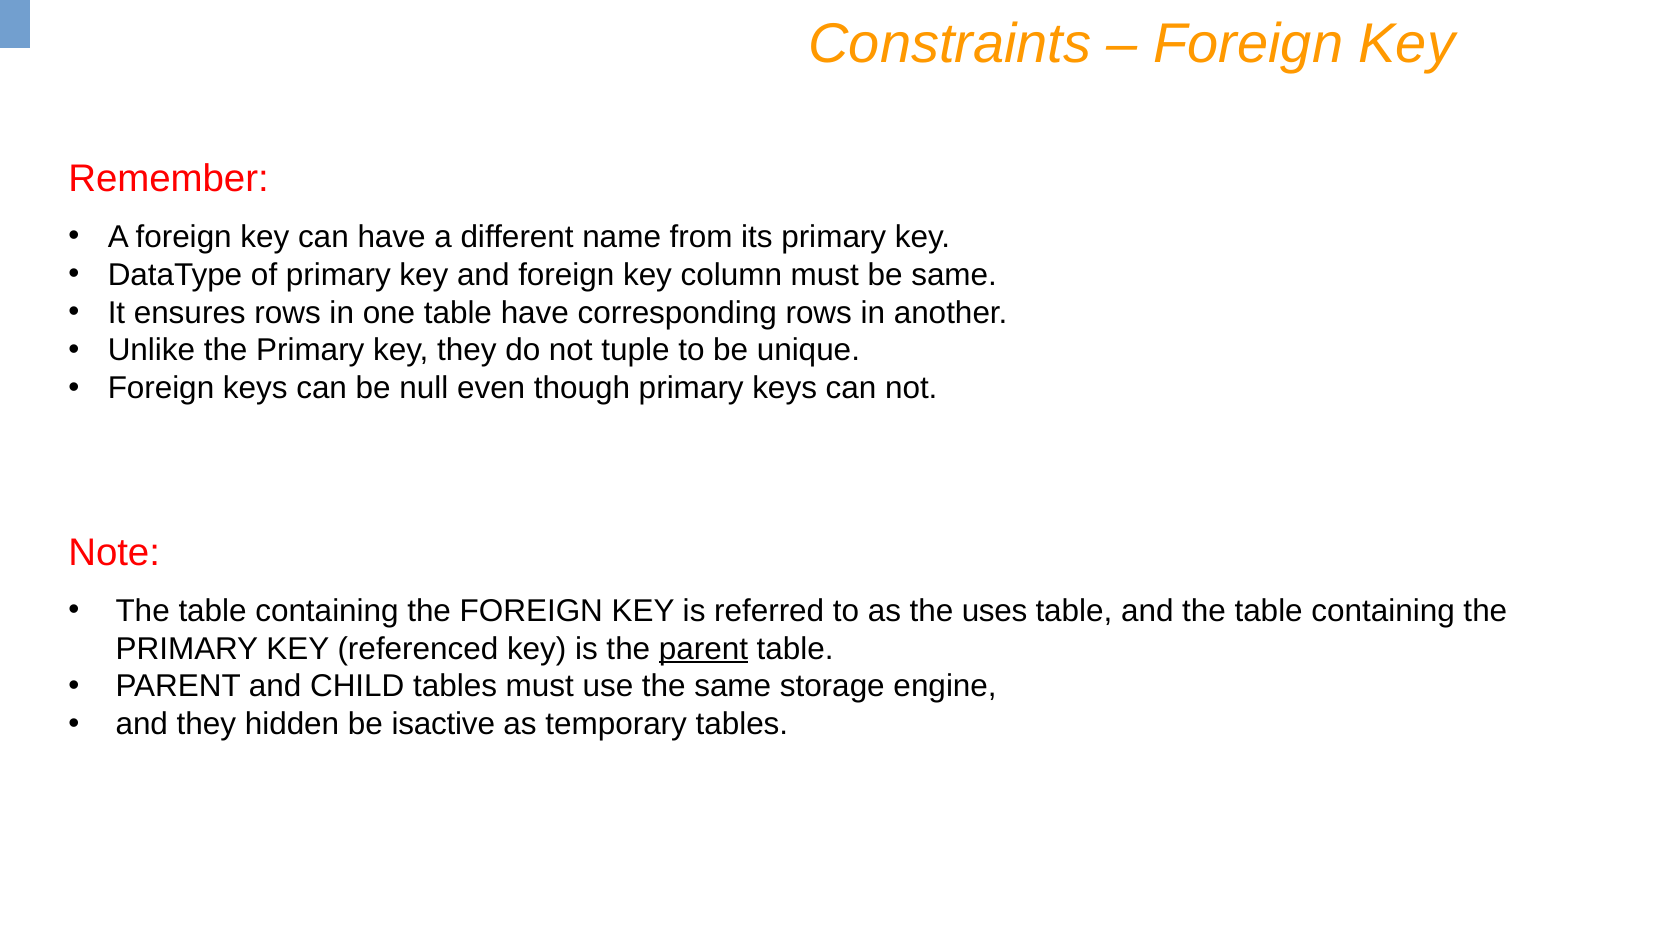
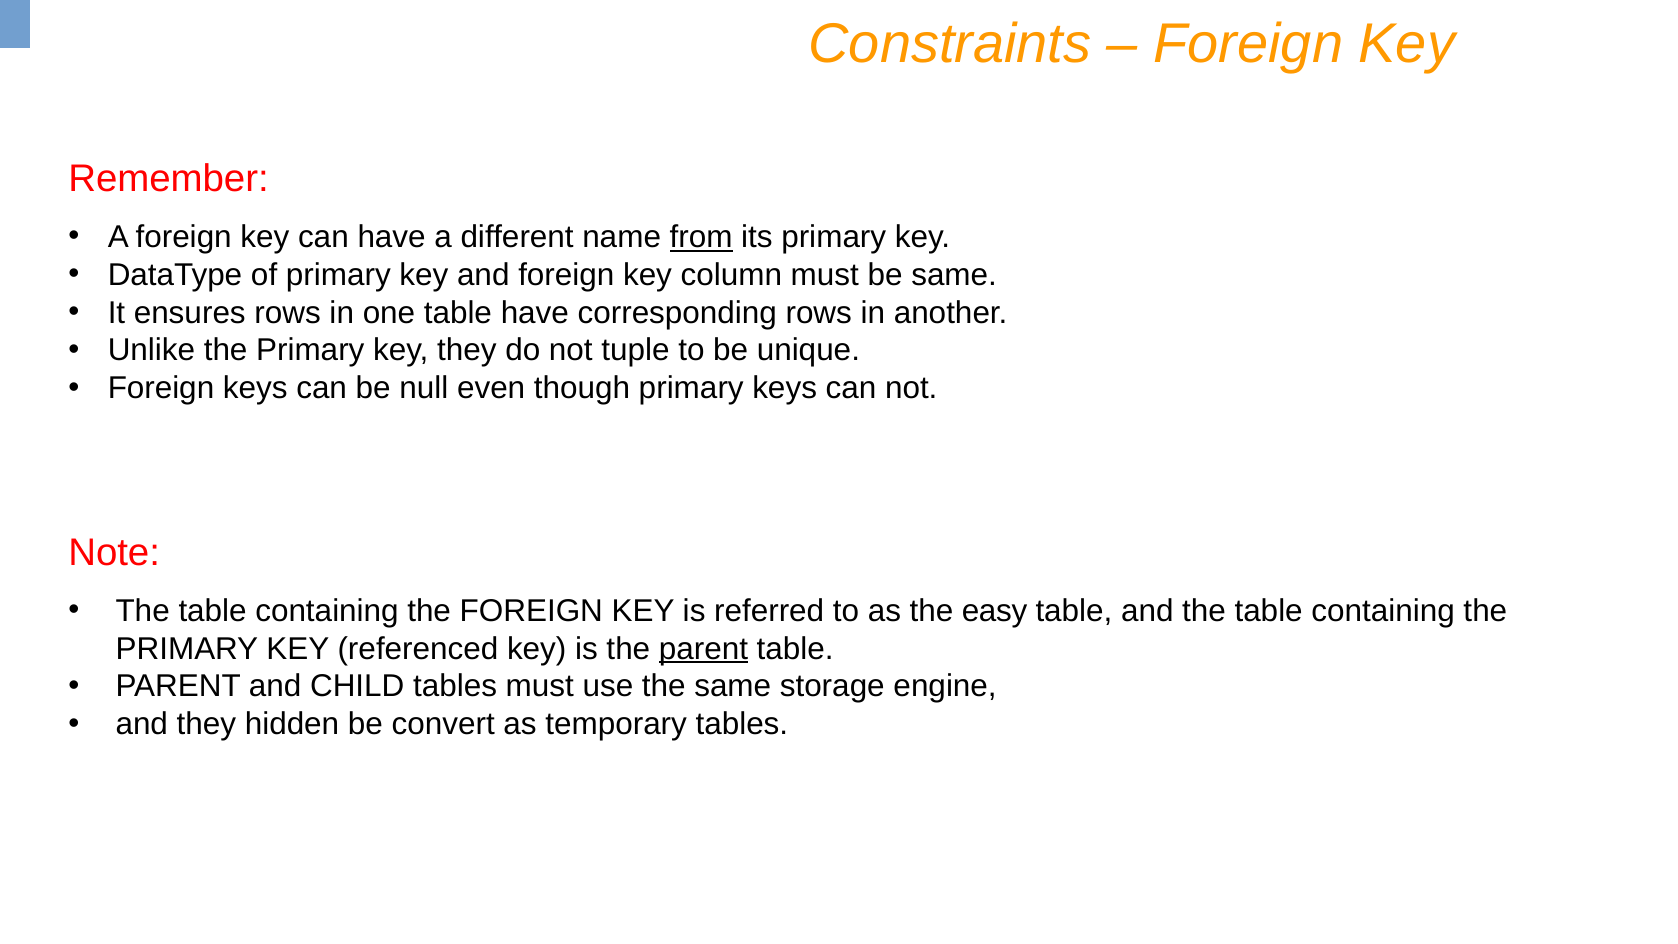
from underline: none -> present (701, 237)
uses: uses -> easy (995, 611)
isactive: isactive -> convert (443, 724)
